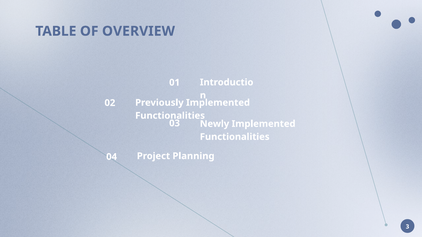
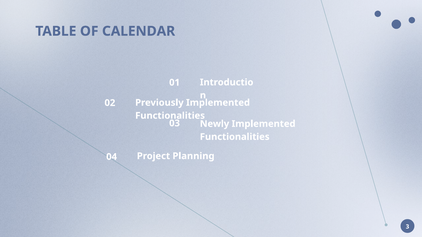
OVERVIEW: OVERVIEW -> CALENDAR (139, 31)
